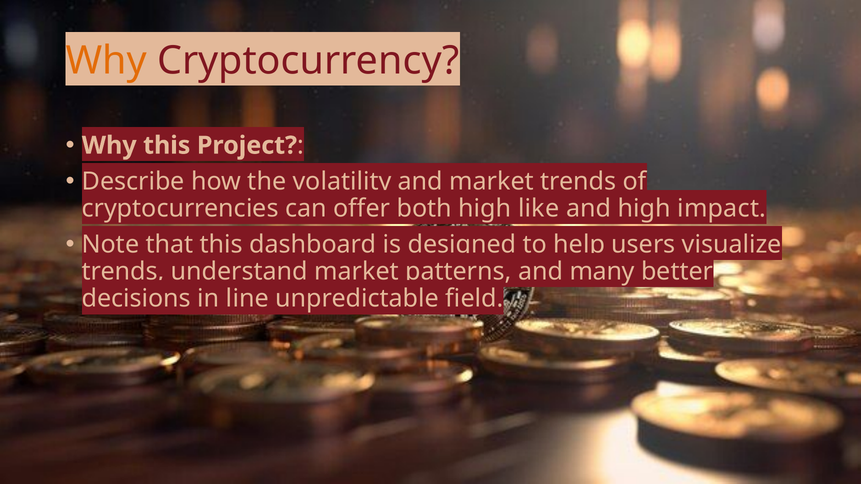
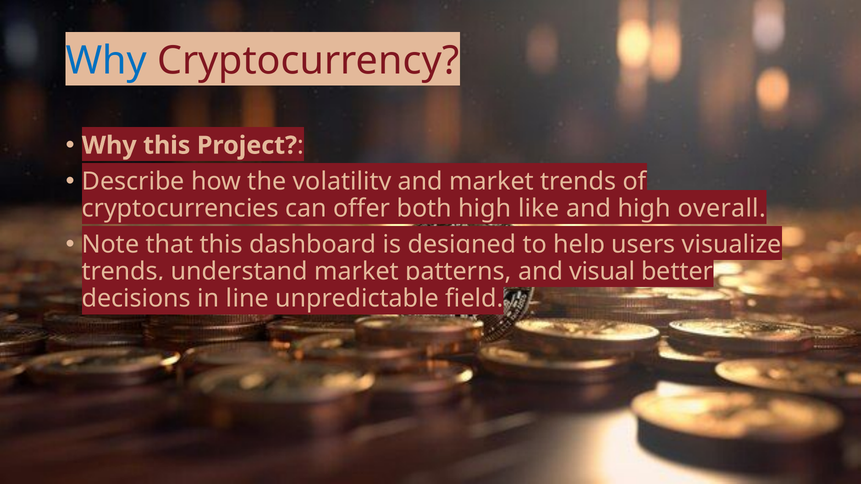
Why colour: orange -> blue (106, 61)
impact: impact -> overall (722, 209)
many: many -> visual (602, 272)
